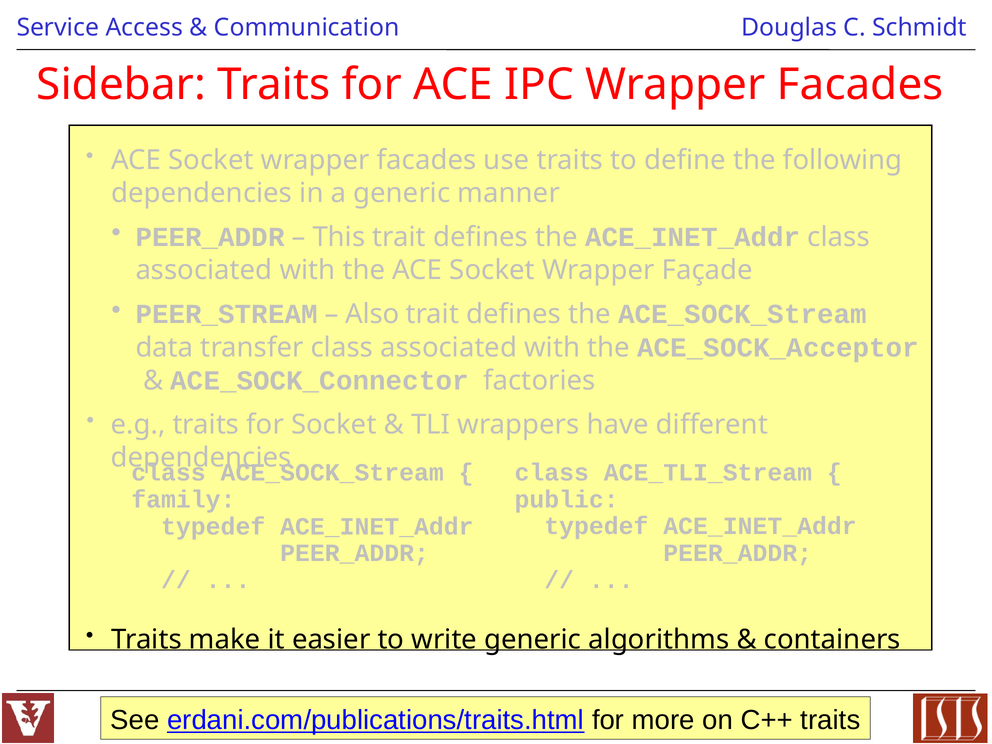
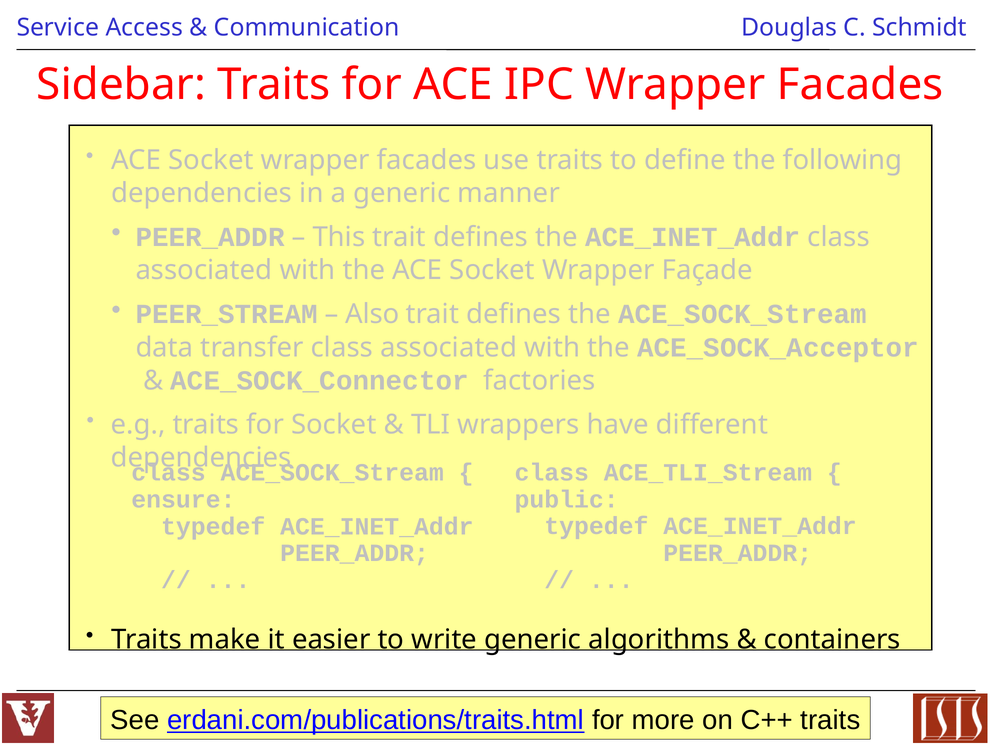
family: family -> ensure (183, 500)
